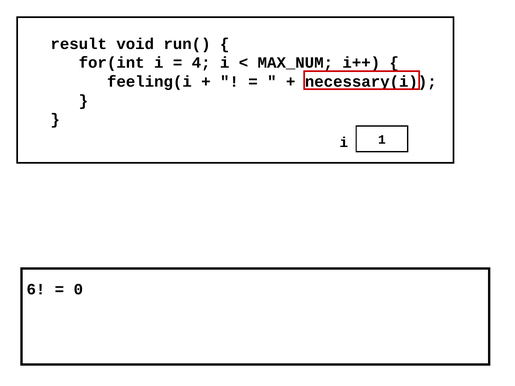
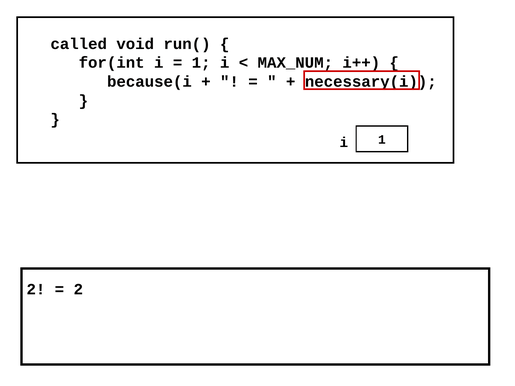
result: result -> called (79, 44)
4: 4 -> 1 (201, 63)
feeling(i: feeling(i -> because(i (149, 82)
6: 6 -> 2 (36, 289)
0: 0 -> 2 (78, 289)
